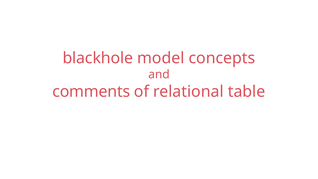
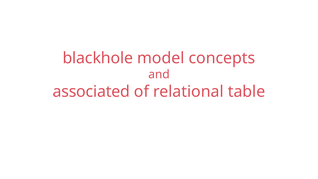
comments: comments -> associated (91, 91)
